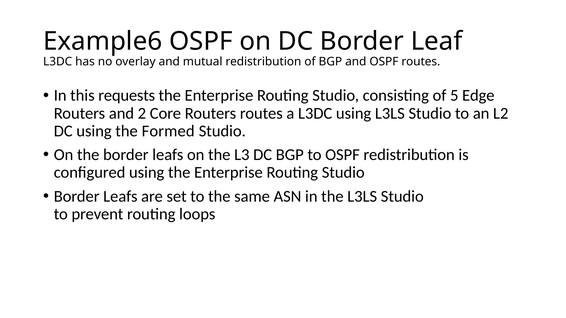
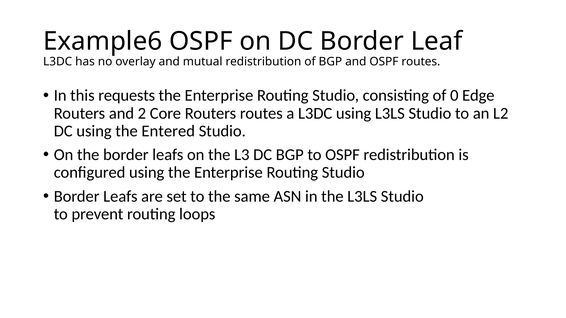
5: 5 -> 0 (454, 96)
Formed: Formed -> Entered (168, 131)
